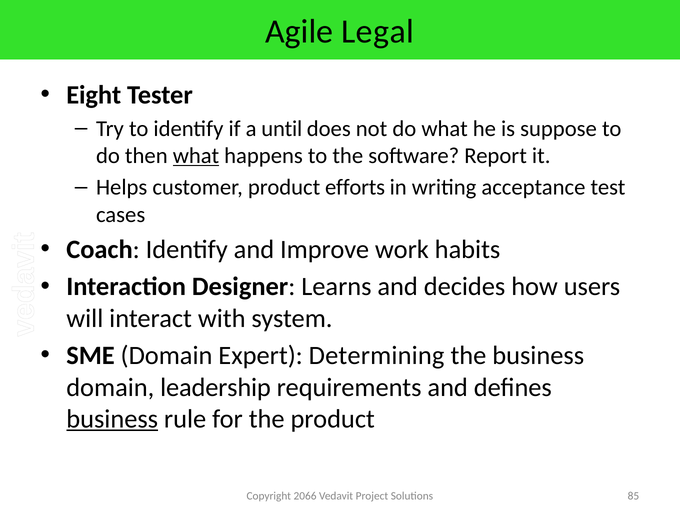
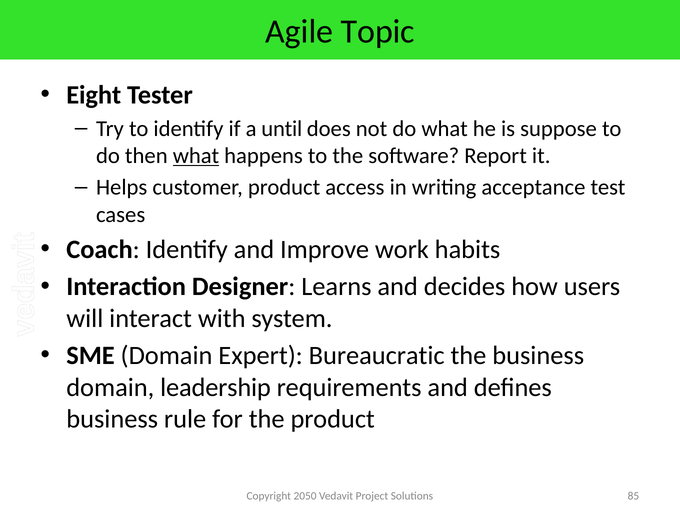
Legal: Legal -> Topic (378, 32)
efforts: efforts -> access (355, 187)
Determining: Determining -> Bureaucratic (377, 356)
business underline: present -> none (112, 419)
2066: 2066 -> 2050 (305, 496)
